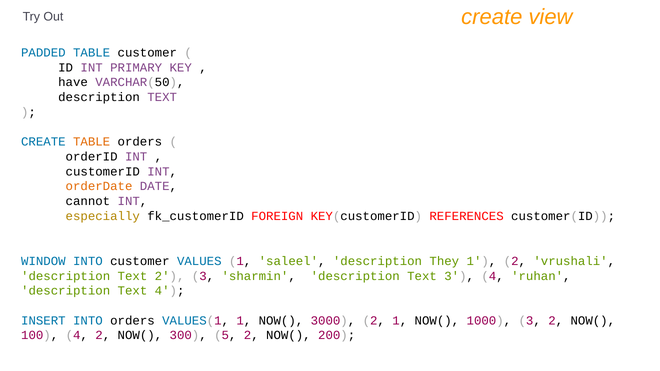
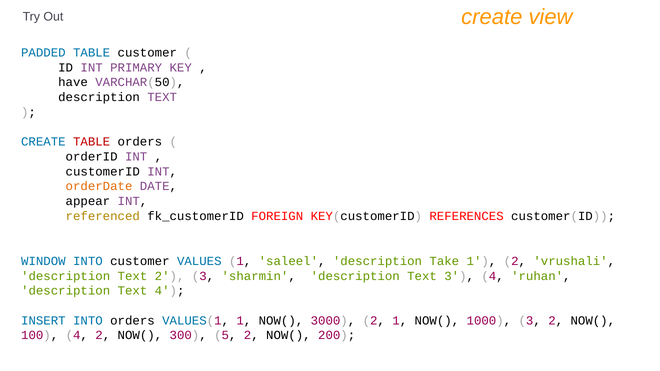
TABLE colour: orange -> red (92, 142)
cannot: cannot -> appear (88, 201)
especially: especially -> referenced (103, 216)
They: They -> Take (444, 261)
